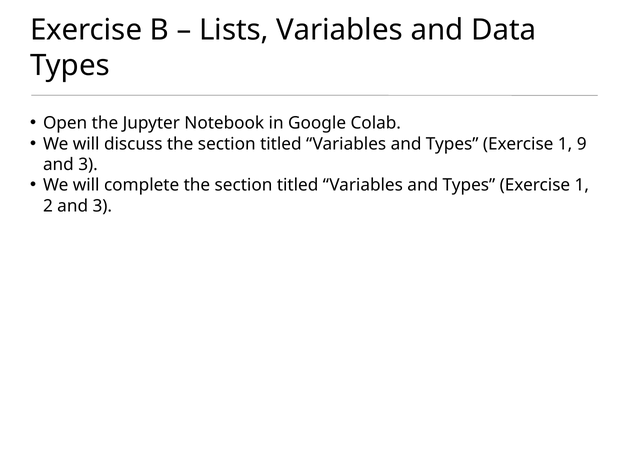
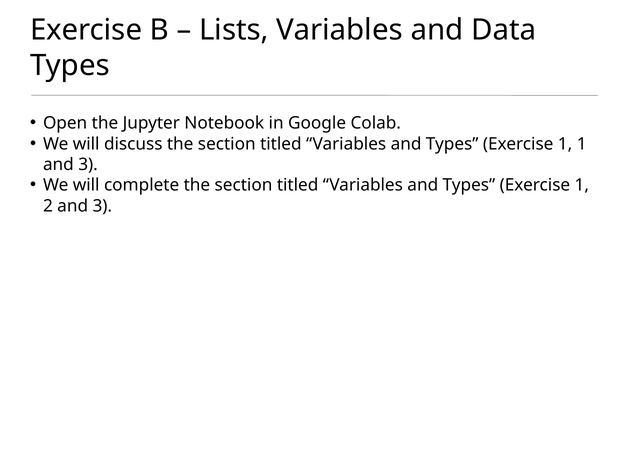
1 9: 9 -> 1 (582, 144)
